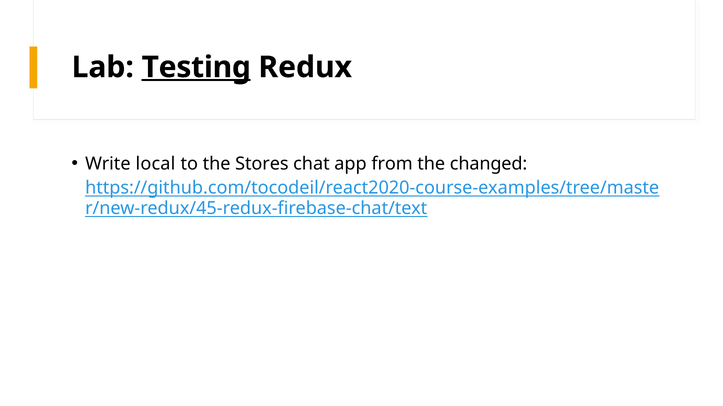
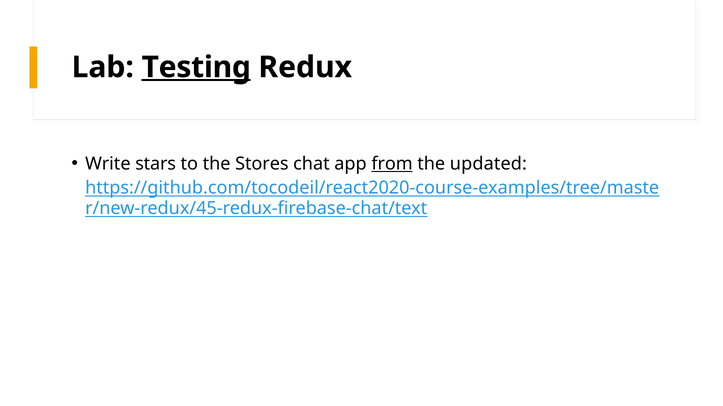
local: local -> stars (156, 164)
from underline: none -> present (392, 164)
changed: changed -> updated (488, 164)
